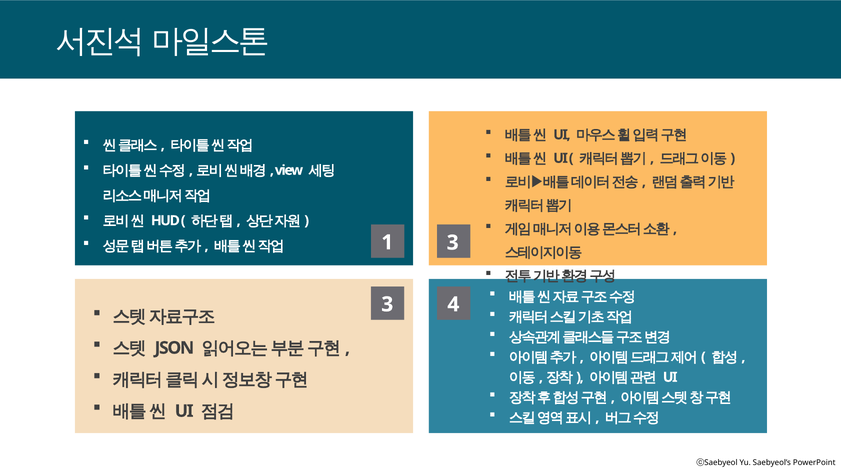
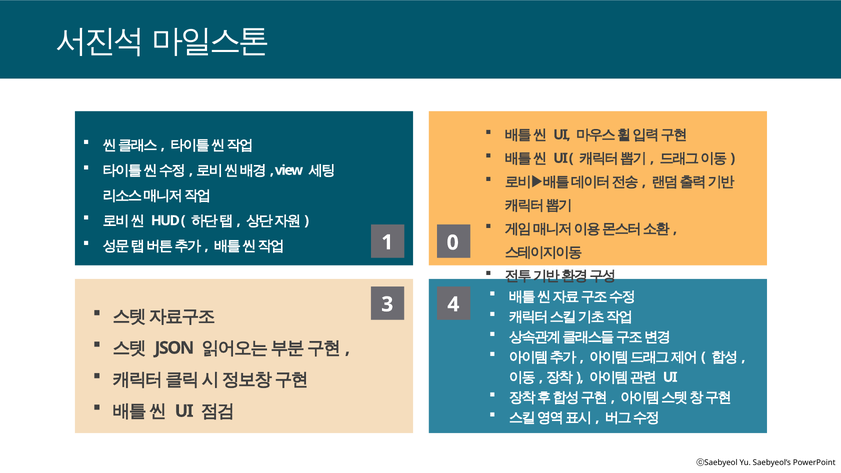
1 3: 3 -> 0 (453, 243)
